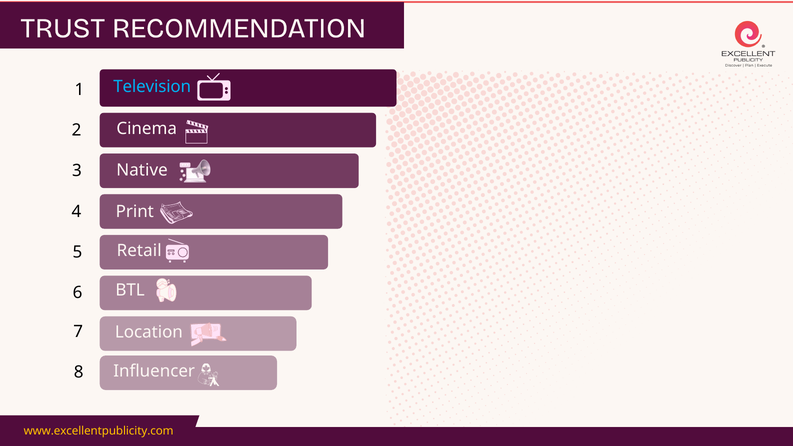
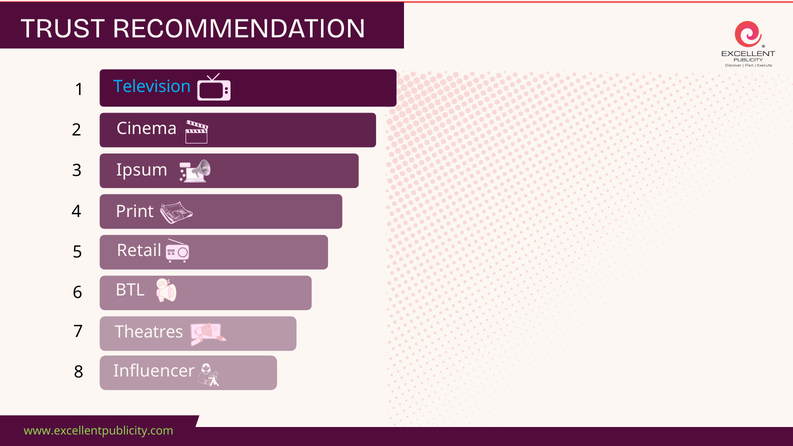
Native: Native -> Ipsum (142, 170)
Location: Location -> Theatres (149, 332)
www.excellentpublicity.com colour: yellow -> light green (99, 431)
